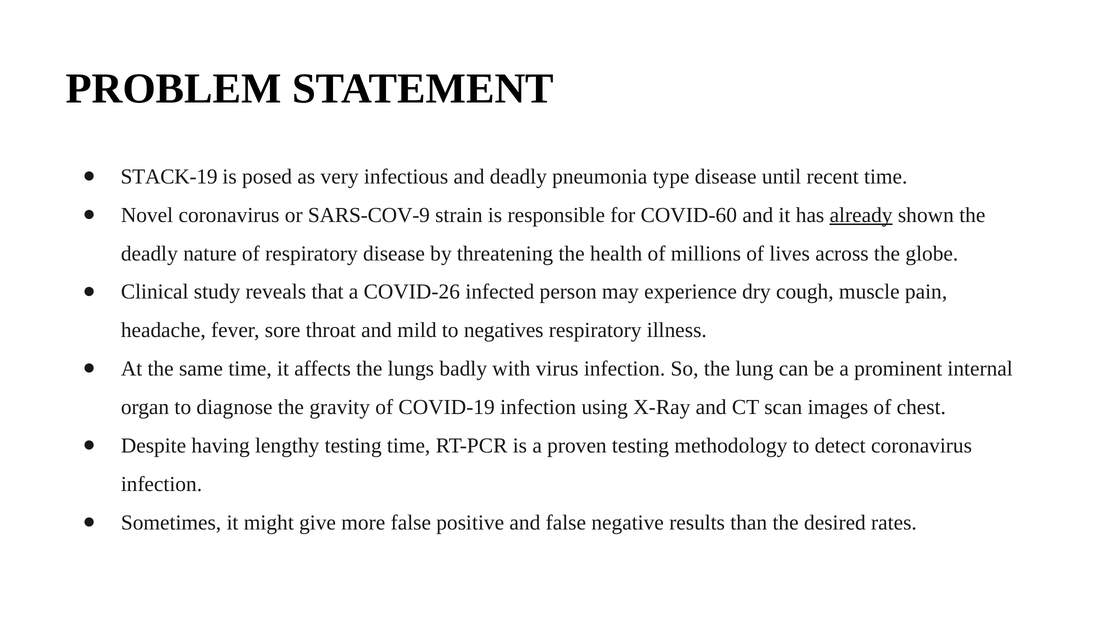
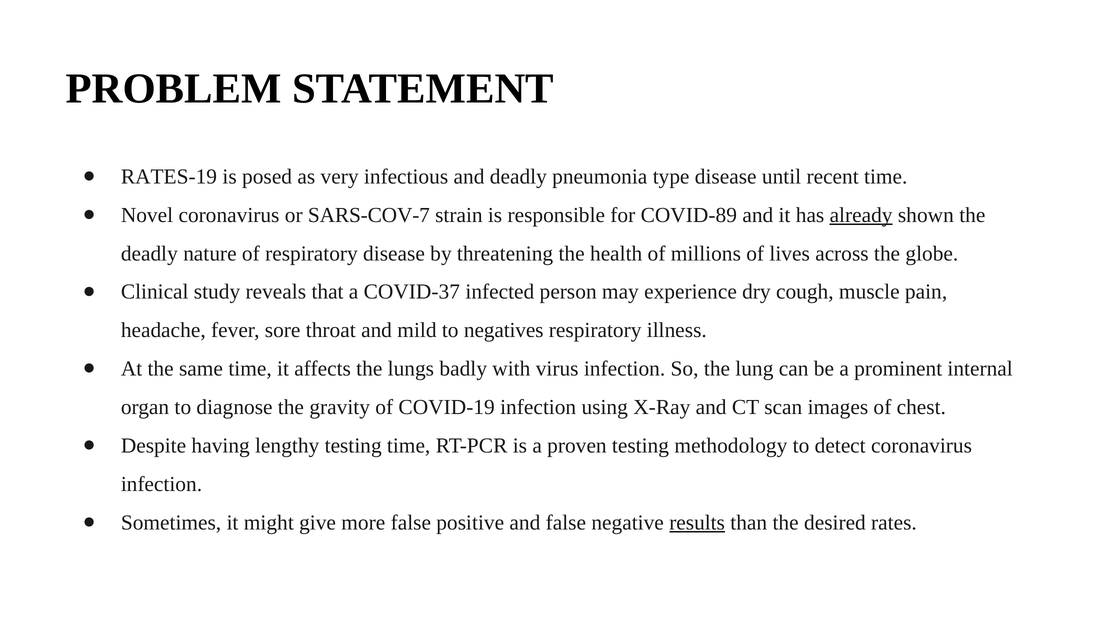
STACK-19: STACK-19 -> RATES-19 (169, 177)
SARS-COV-9: SARS-COV-9 -> SARS-COV-7 (369, 215)
COVID-60: COVID-60 -> COVID-89 (689, 215)
COVID-26: COVID-26 -> COVID-37 (412, 292)
results underline: none -> present (697, 523)
